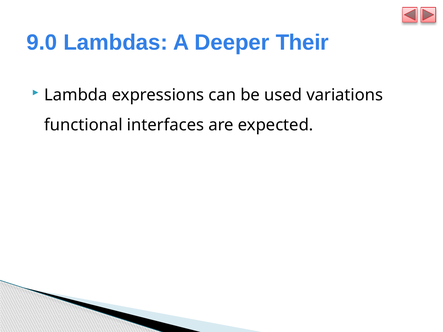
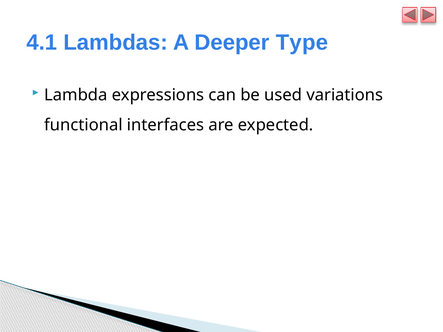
9.0: 9.0 -> 4.1 (42, 43)
Their: Their -> Type (302, 43)
